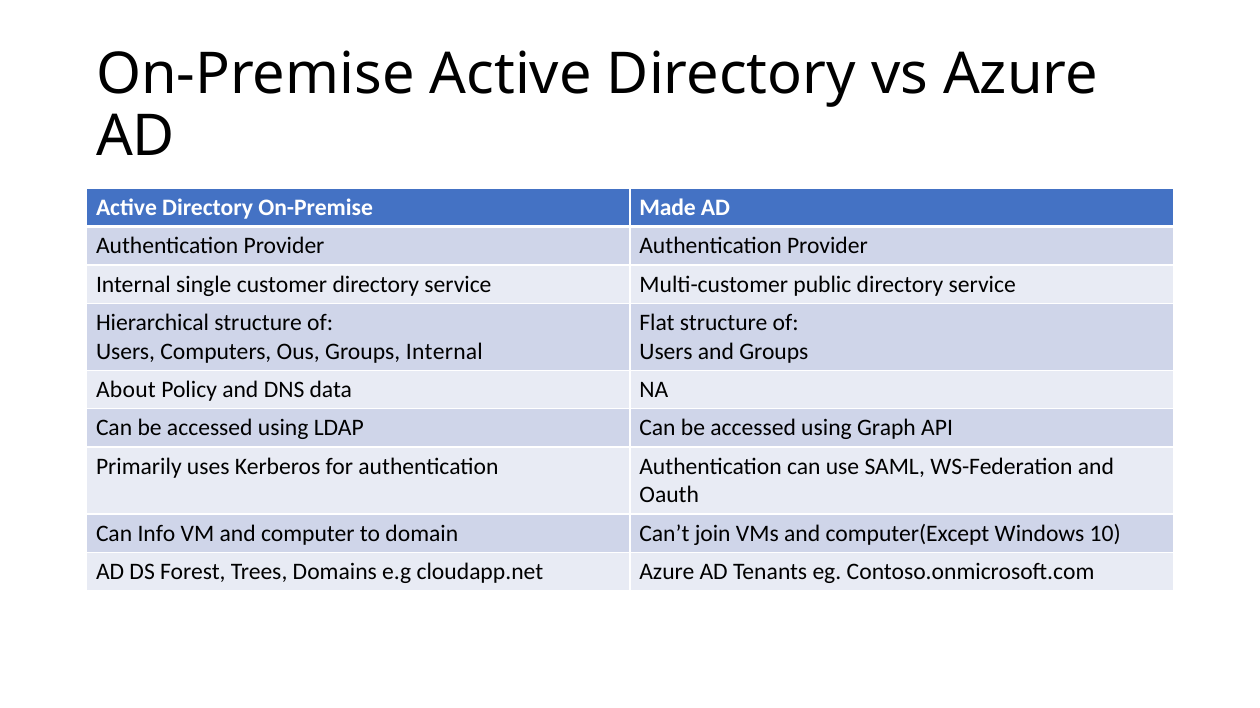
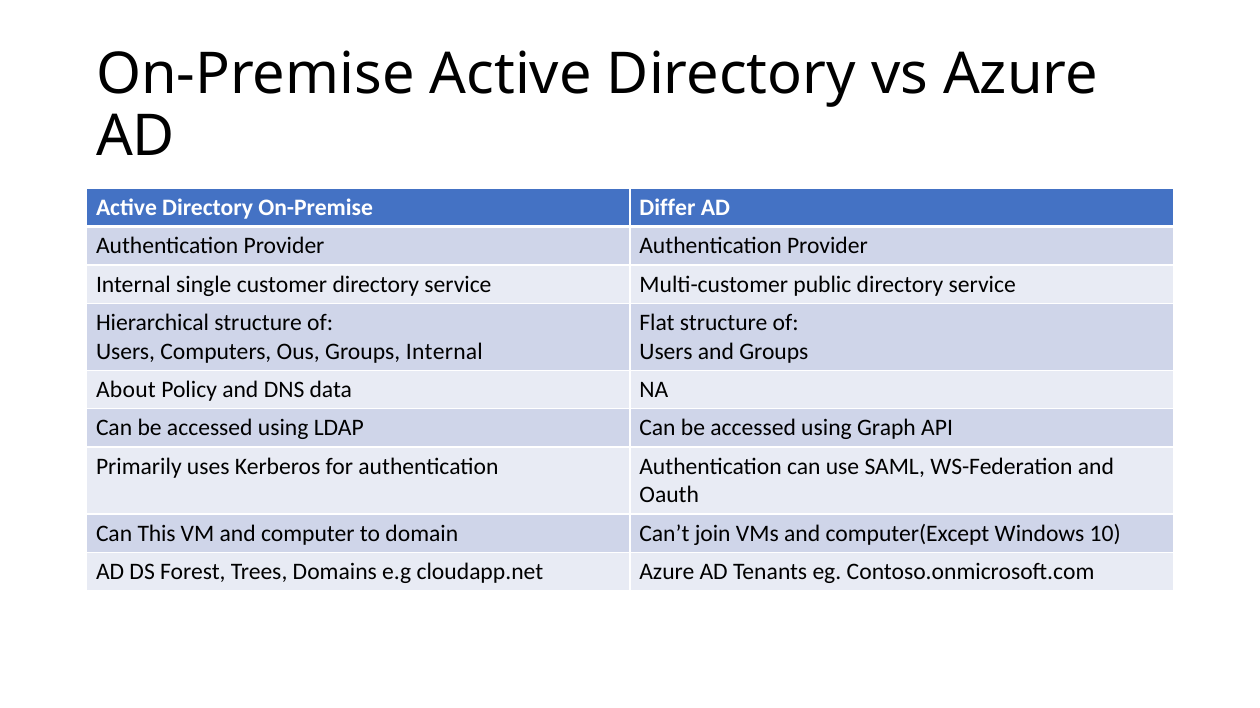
Made: Made -> Differ (667, 208)
Info: Info -> This (157, 534)
